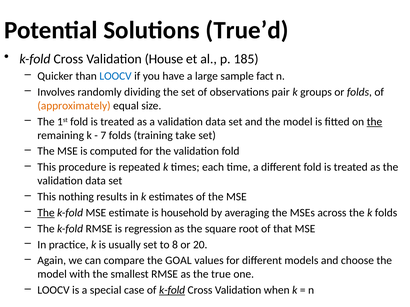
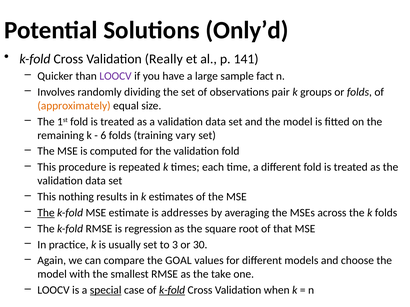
True’d: True’d -> Only’d (247, 30)
House: House -> Really (164, 59)
185: 185 -> 141 (246, 59)
LOOCV colour: blue -> purple (116, 76)
the underline: present -> none (374, 122)
7: 7 -> 6 (103, 136)
take: take -> vary (186, 136)
household: household -> addresses (185, 213)
8: 8 -> 3 (175, 245)
20: 20 -> 30 (200, 245)
true: true -> take (221, 275)
special underline: none -> present (106, 291)
